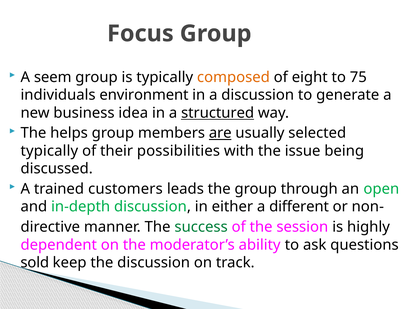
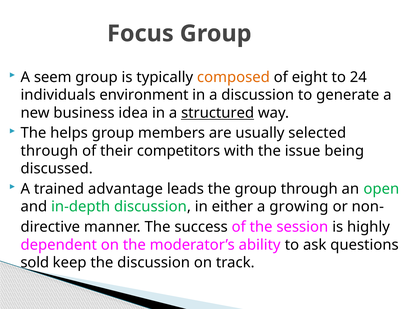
75: 75 -> 24 (358, 77)
are underline: present -> none (220, 133)
typically: typically -> through (49, 151)
possibilities: possibilities -> competitors (179, 151)
customers: customers -> advantage (125, 189)
different: different -> growing (299, 207)
success colour: green -> black (201, 227)
